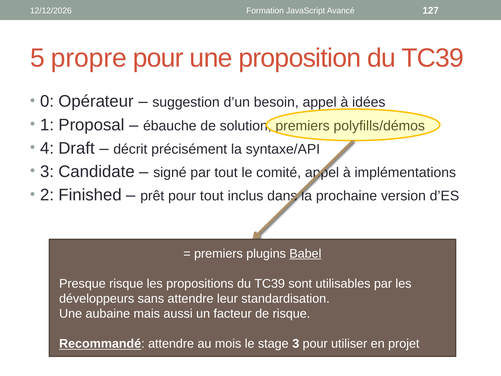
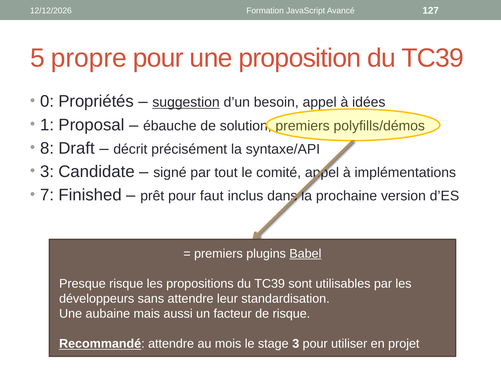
Opérateur: Opérateur -> Propriétés (96, 101)
suggestion underline: none -> present (186, 102)
4: 4 -> 8 (47, 148)
2: 2 -> 7 (47, 195)
pour tout: tout -> faut (212, 196)
